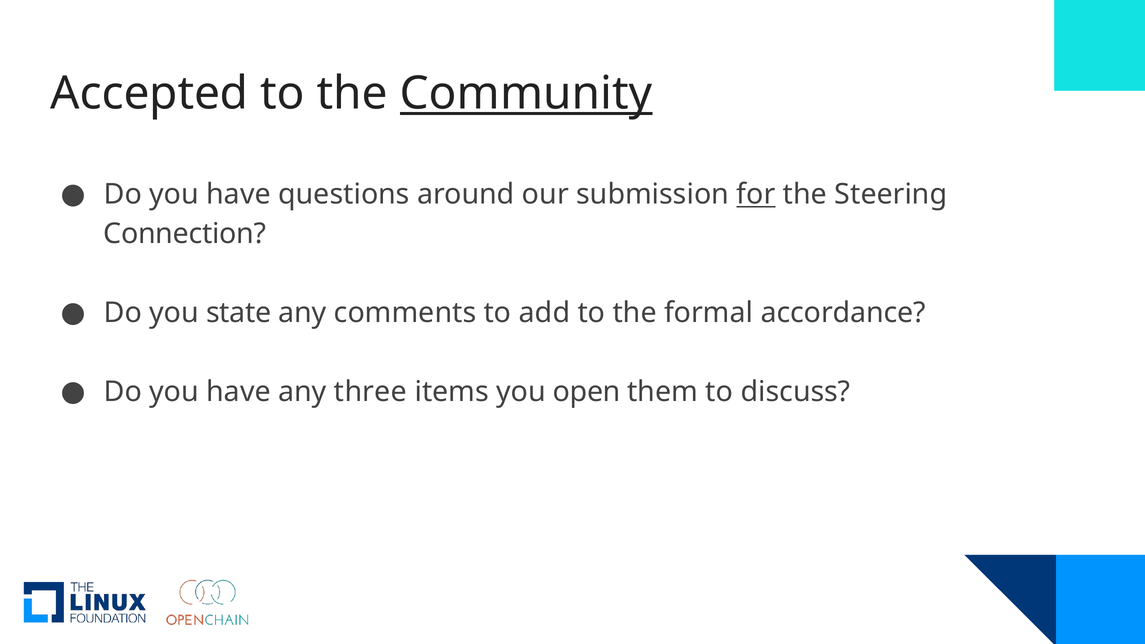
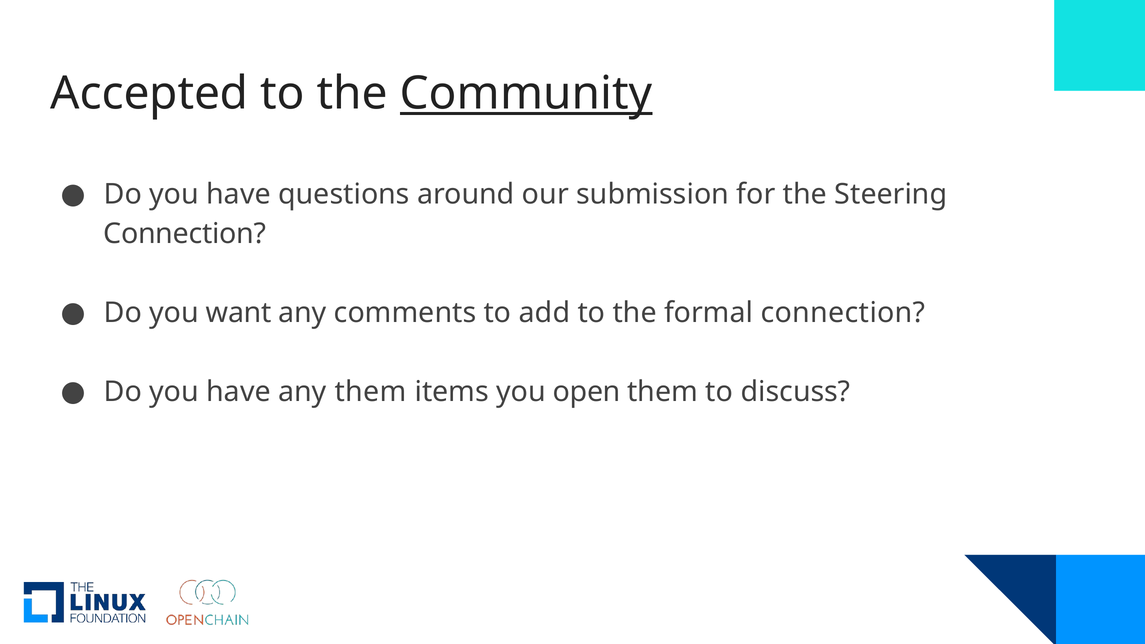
for underline: present -> none (756, 194)
state: state -> want (239, 313)
formal accordance: accordance -> connection (843, 313)
any three: three -> them (370, 392)
